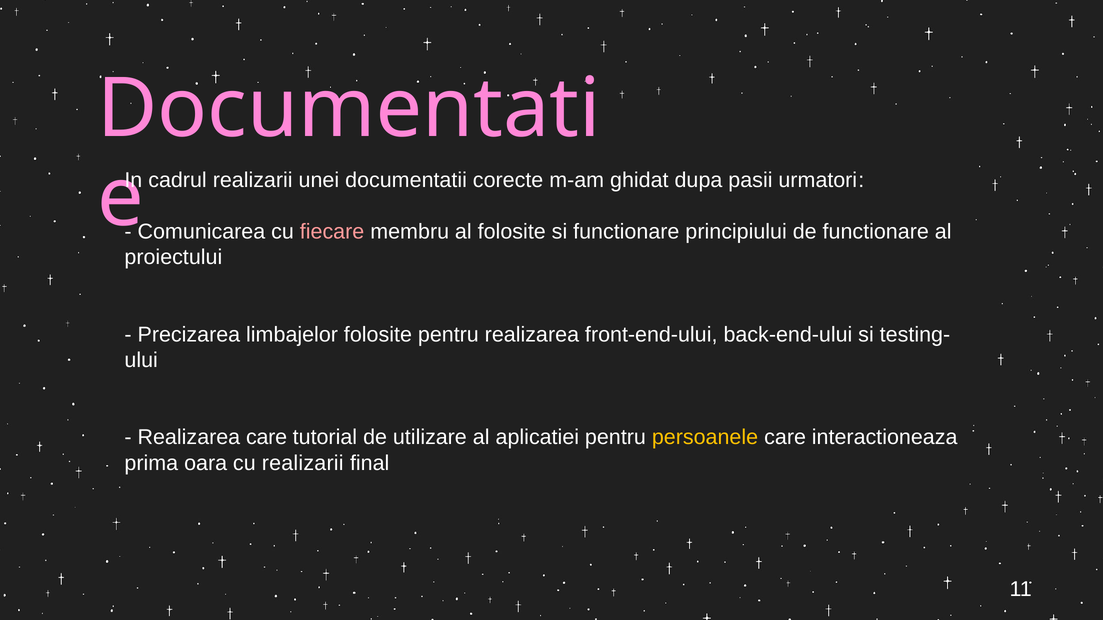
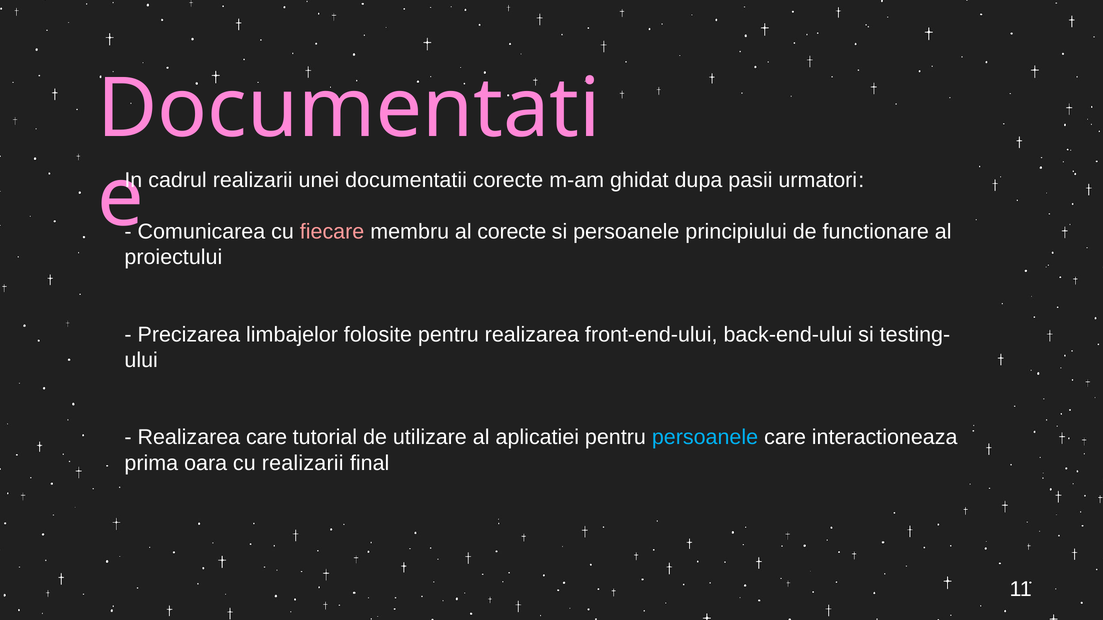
al folosite: folosite -> corecte (512, 232)
si functionare: functionare -> persoanele (626, 232)
persoanele colour: yellow -> light blue (705, 438)
